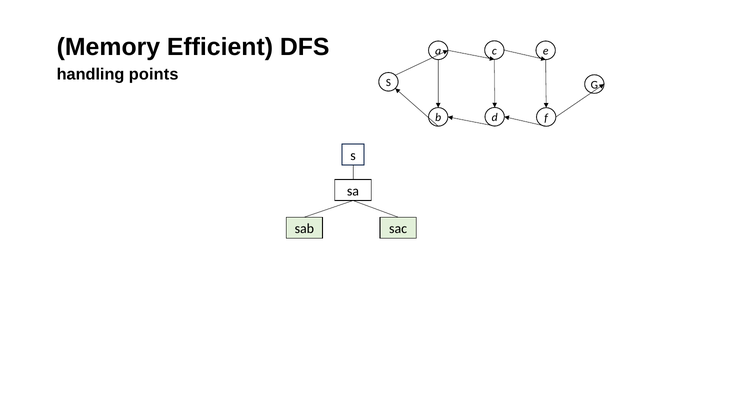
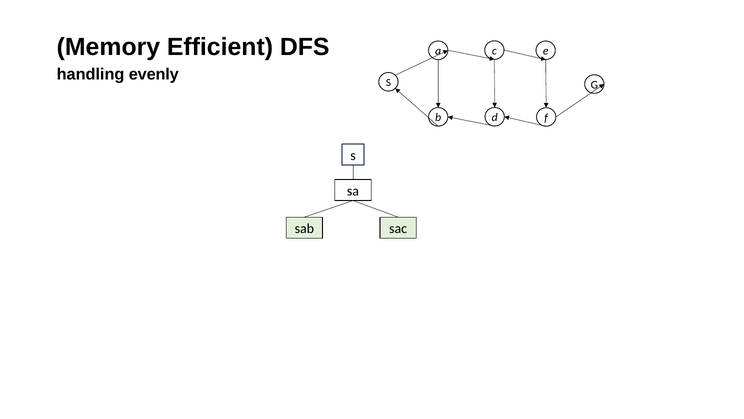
points: points -> evenly (154, 74)
